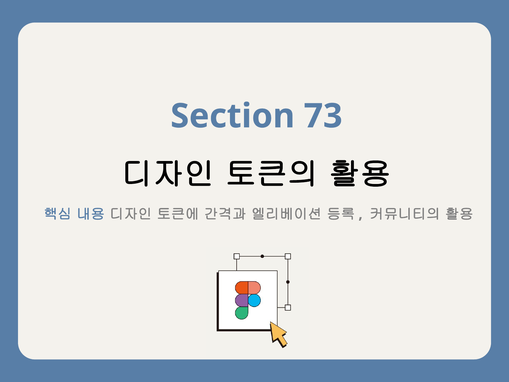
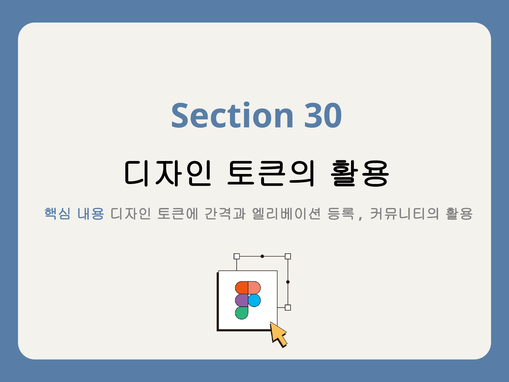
73: 73 -> 30 (323, 116)
